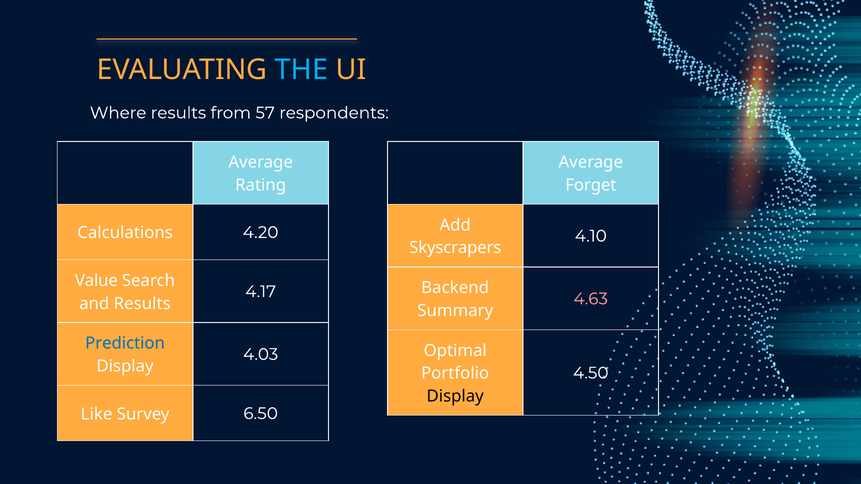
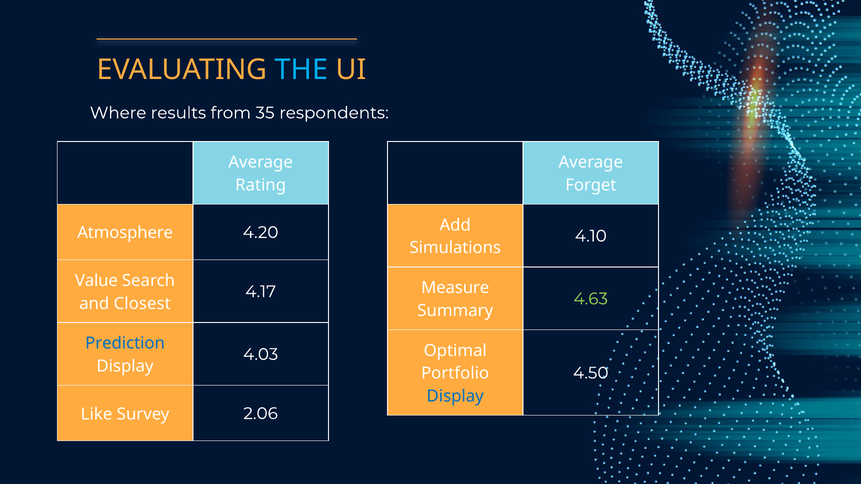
57: 57 -> 35 (265, 113)
Calculations: Calculations -> Atmosphere (125, 233)
Skyscrapers: Skyscrapers -> Simulations (455, 248)
Backend: Backend -> Measure (455, 288)
4.63 colour: pink -> light green (591, 299)
and Results: Results -> Closest (142, 304)
Display colour: black -> blue (455, 397)
6.50: 6.50 -> 2.06 (261, 414)
